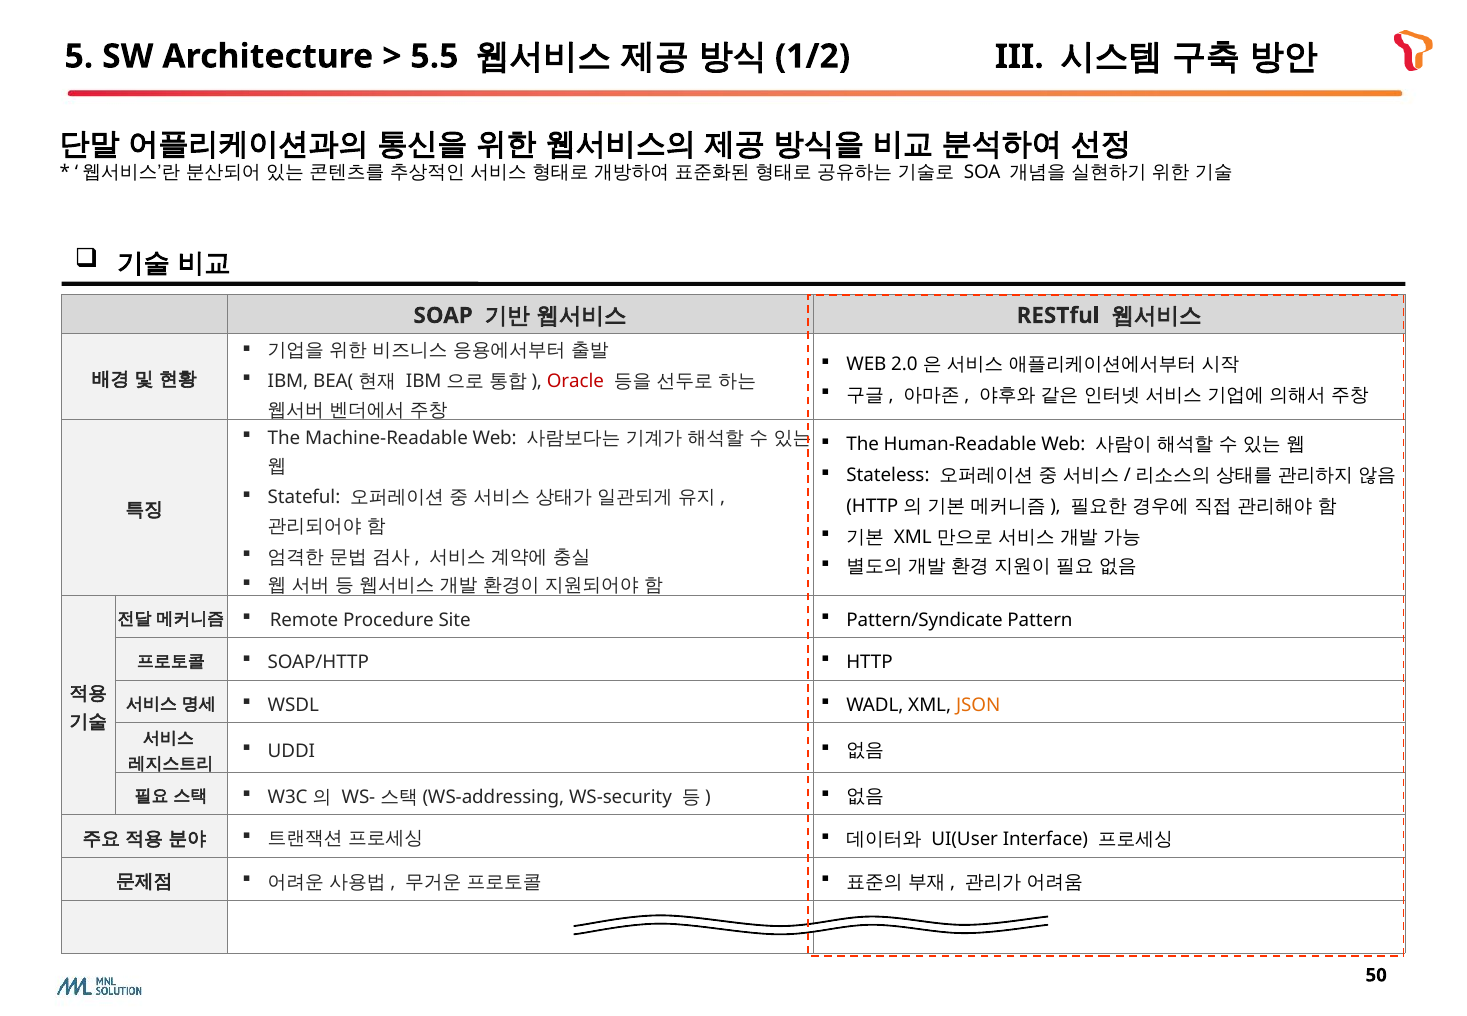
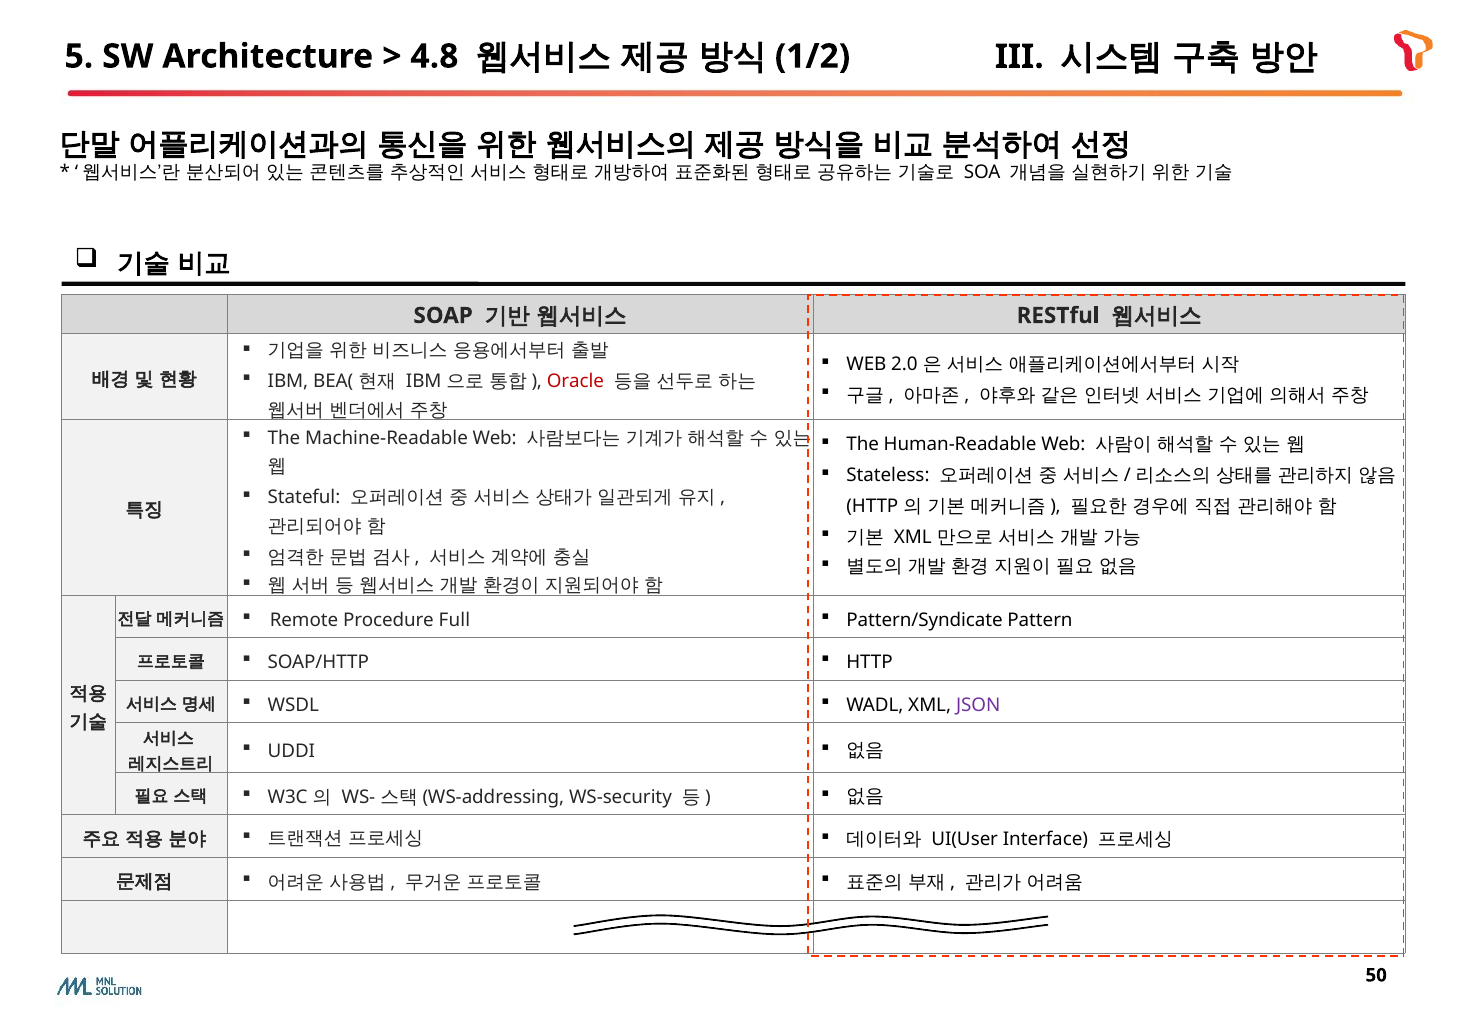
5.5: 5.5 -> 4.8 (434, 56)
Site: Site -> Full (454, 620)
JSON colour: orange -> purple (978, 705)
